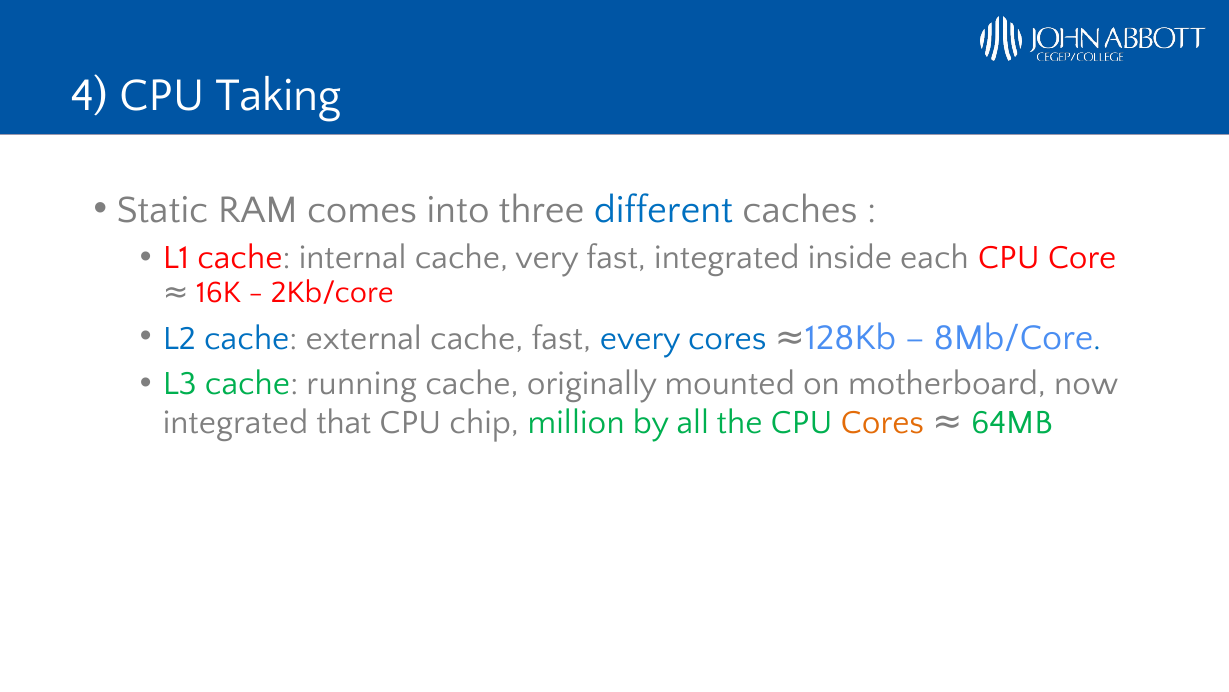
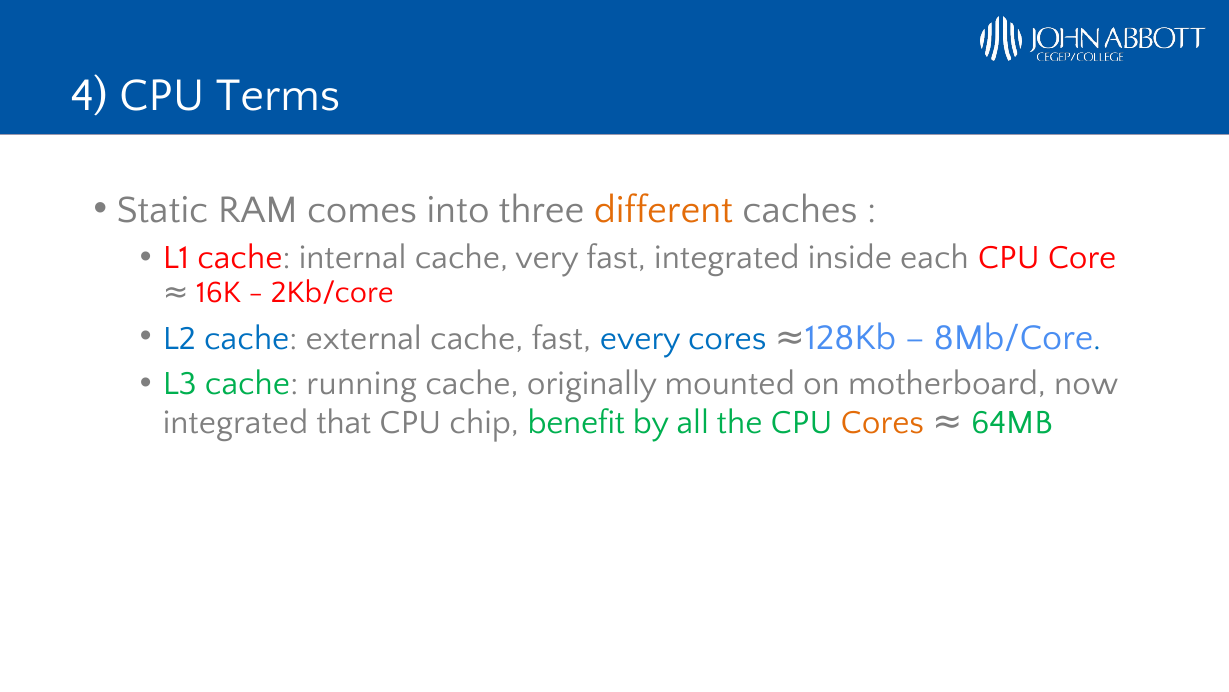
Taking: Taking -> Terms (278, 95)
different colour: blue -> orange (664, 209)
million: million -> benefit (576, 422)
